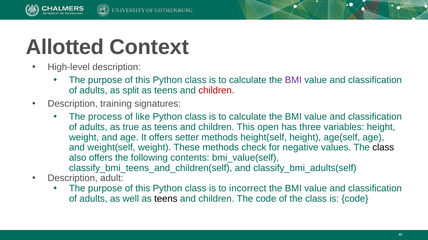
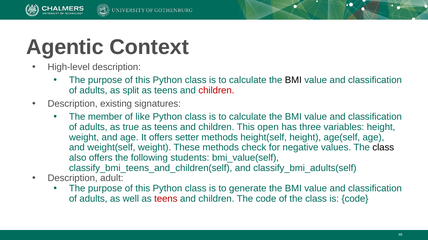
Allotted: Allotted -> Agentic (65, 47)
BMI colour: purple -> black (293, 80)
training: training -> existing (116, 104)
process: process -> member (105, 117)
contents: contents -> students (190, 158)
incorrect: incorrect -> generate (248, 189)
teens colour: black -> red (166, 199)
